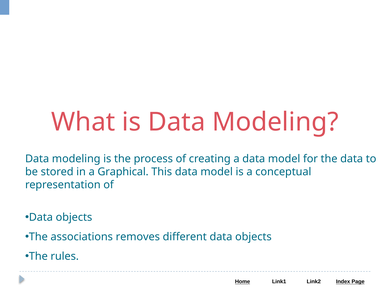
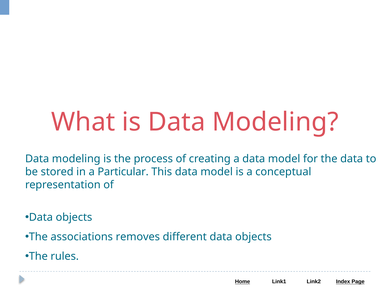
Graphical: Graphical -> Particular (123, 171)
